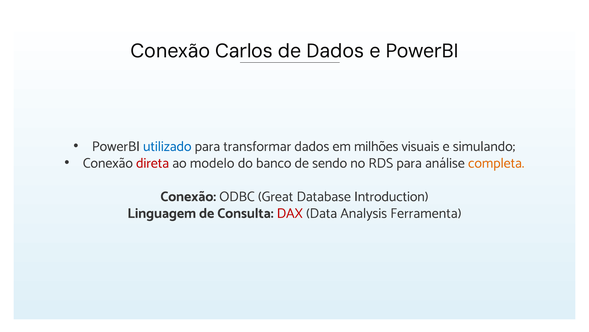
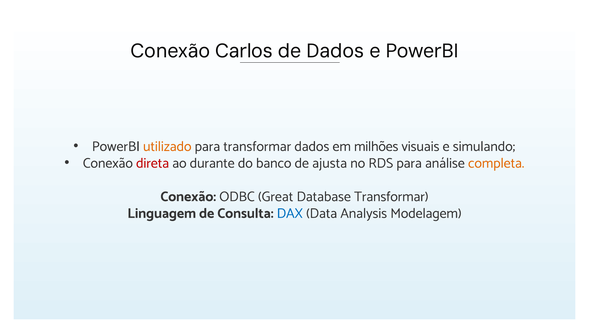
utilizado colour: blue -> orange (167, 146)
modelo: modelo -> durante (212, 163)
sendo: sendo -> ajusta (330, 163)
Database Introduction: Introduction -> Transformar (391, 196)
DAX colour: red -> blue (290, 213)
Ferramenta: Ferramenta -> Modelagem (426, 213)
